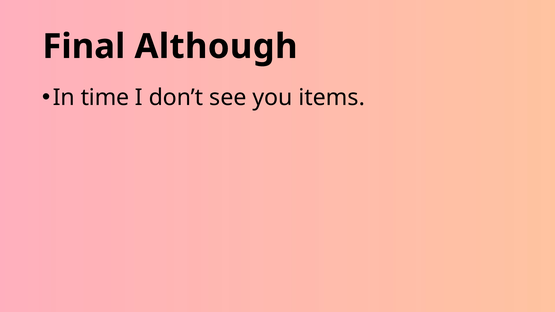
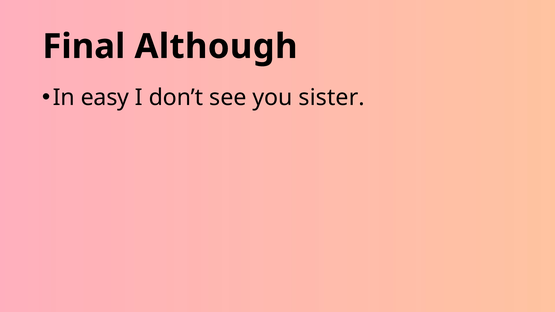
time: time -> easy (105, 98)
items: items -> sister (332, 98)
